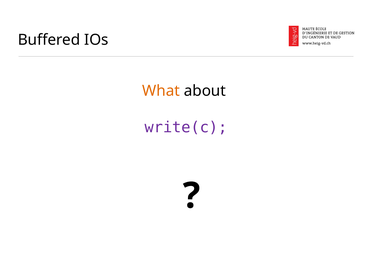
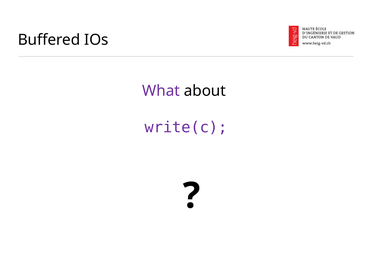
What colour: orange -> purple (161, 91)
